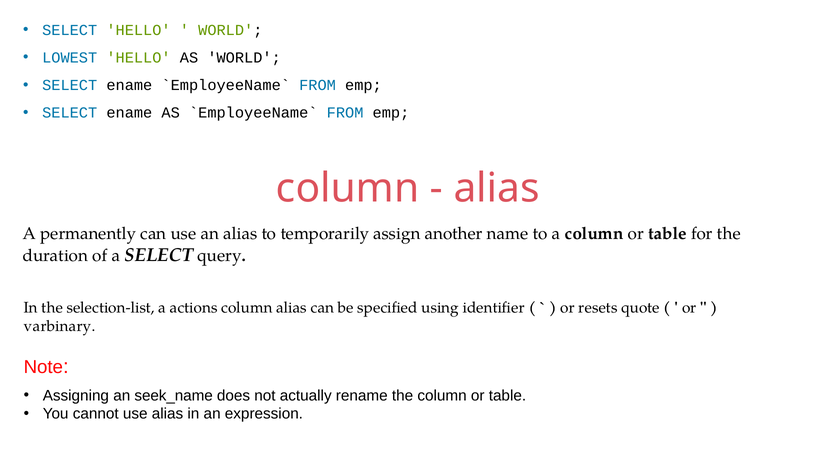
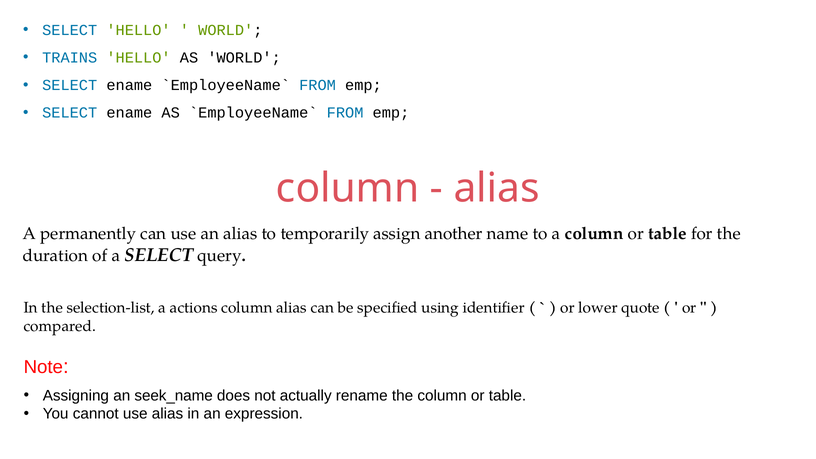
LOWEST: LOWEST -> TRAINS (70, 58)
resets: resets -> lower (598, 308)
varbinary: varbinary -> compared (60, 326)
